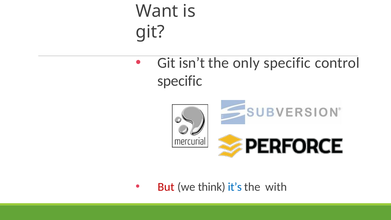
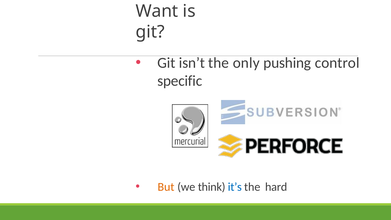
only specific: specific -> pushing (287, 63)
But colour: red -> orange (166, 187)
with: with -> hard (276, 187)
